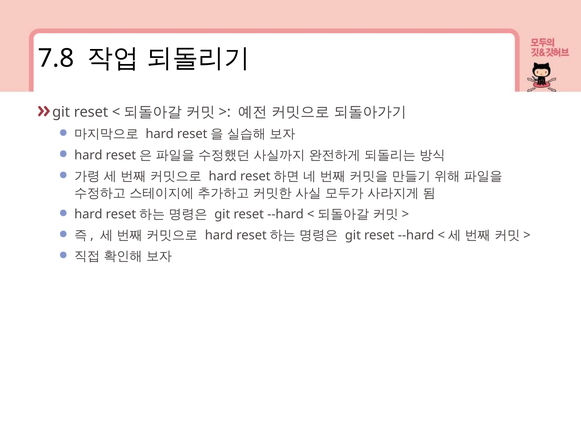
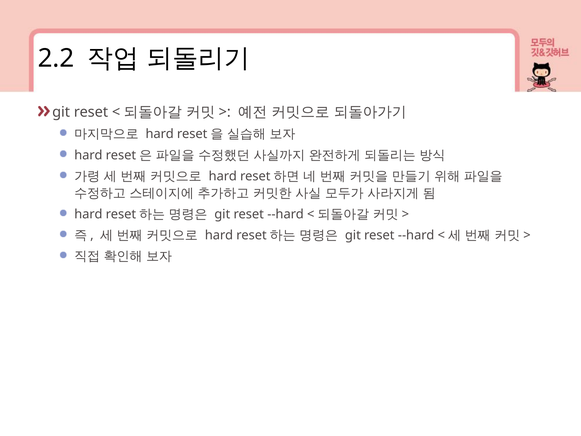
7.8: 7.8 -> 2.2 (56, 58)
